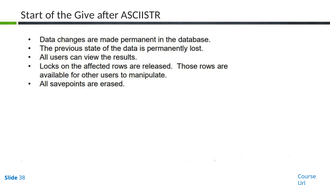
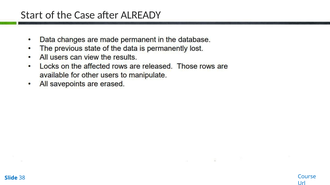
Give: Give -> Case (85, 15)
ASCIISTR: ASCIISTR -> ALREADY (141, 15)
